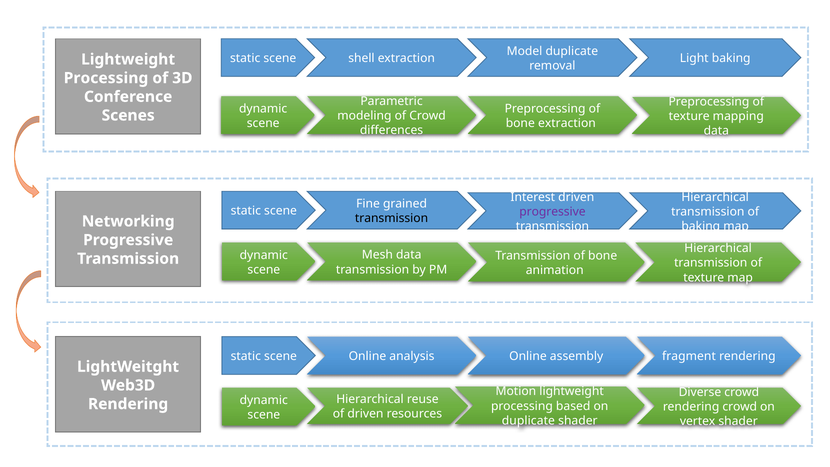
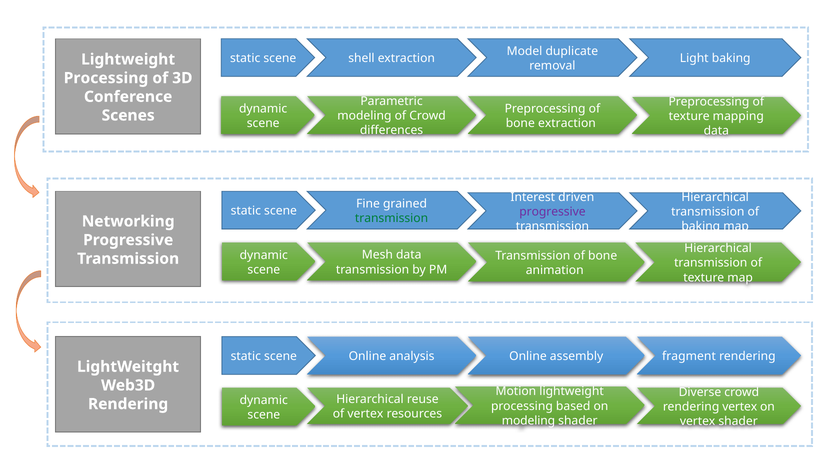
transmission colour: black -> green (392, 218)
rendering crowd: crowd -> vertex (740, 407)
of driven: driven -> vertex (365, 414)
duplicate: duplicate -> modeling (528, 420)
